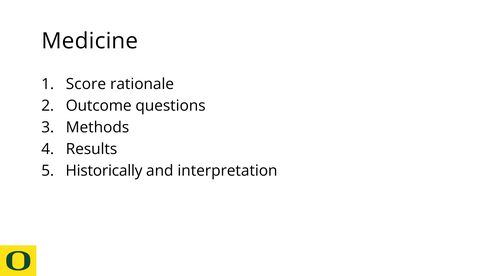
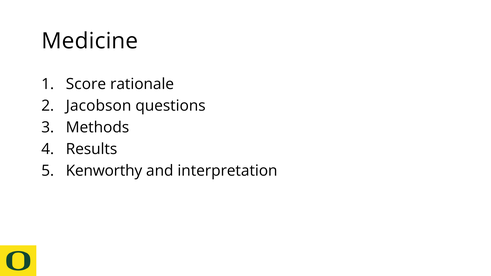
Outcome: Outcome -> Jacobson (99, 106)
Historically: Historically -> Kenworthy (104, 171)
